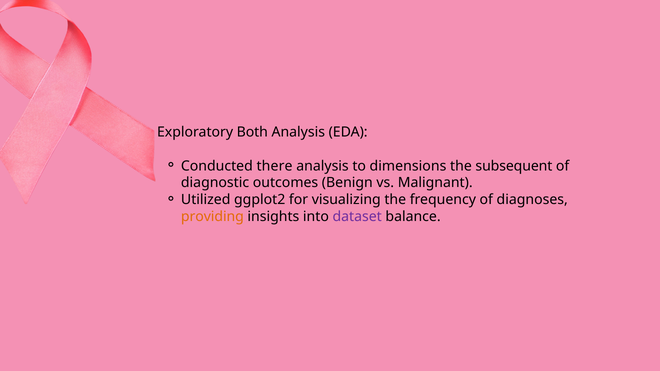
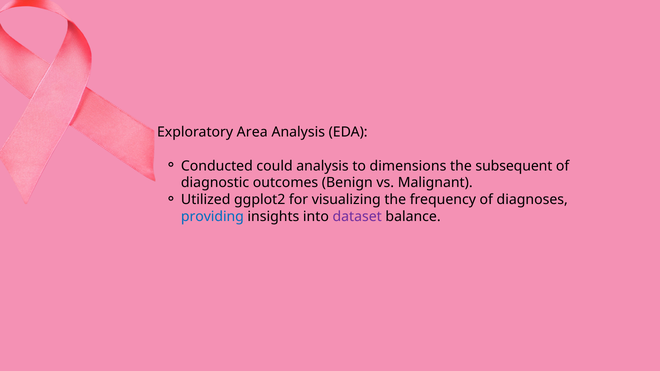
Both: Both -> Area (252, 132)
there: there -> could (275, 166)
providing colour: orange -> blue (212, 217)
